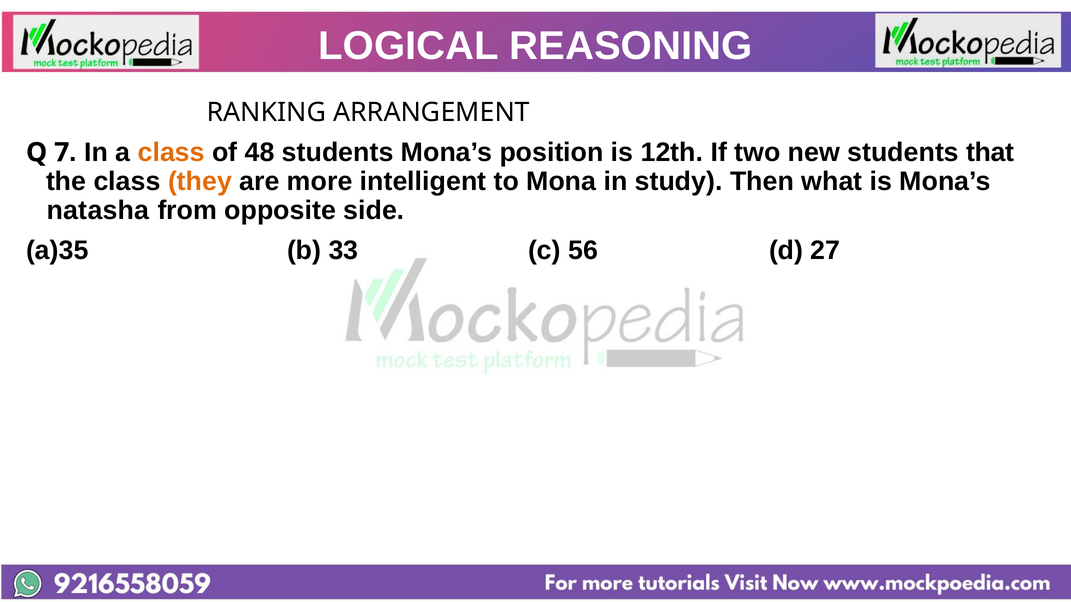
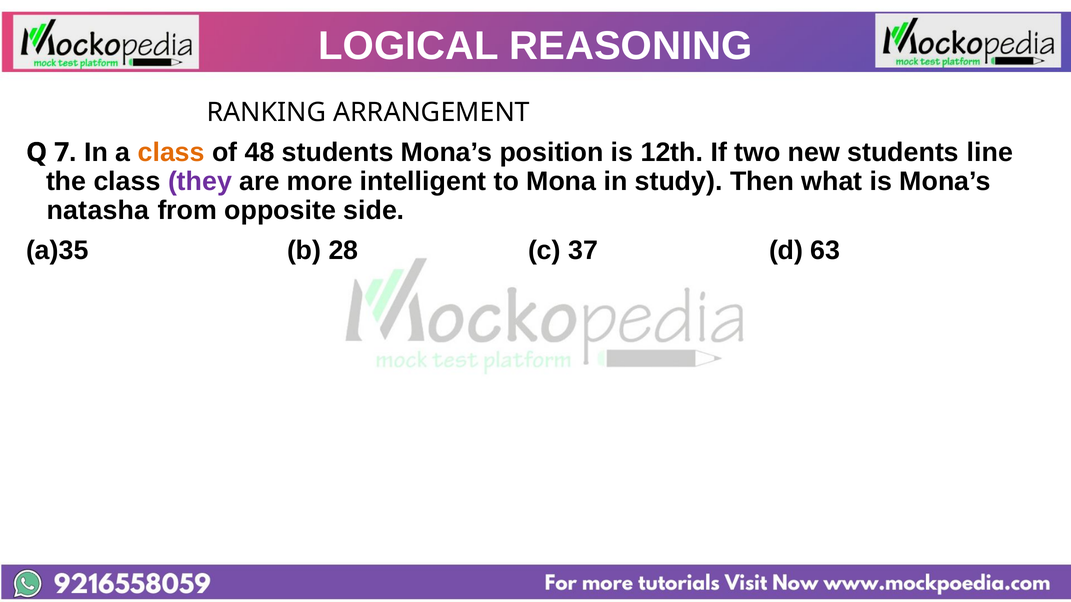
that: that -> line (990, 153)
they colour: orange -> purple (200, 181)
33: 33 -> 28 (343, 250)
56: 56 -> 37 (583, 250)
27: 27 -> 63 (825, 250)
